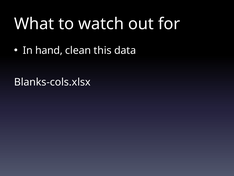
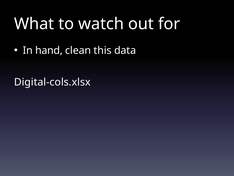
Blanks-cols.xlsx: Blanks-cols.xlsx -> Digital-cols.xlsx (52, 82)
